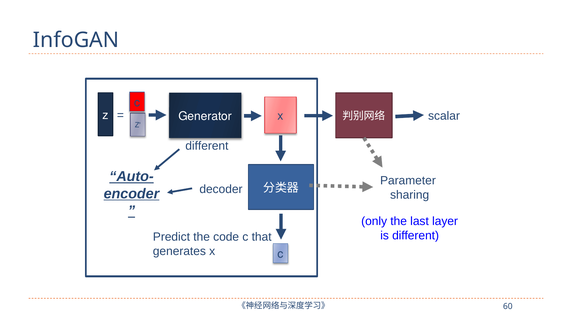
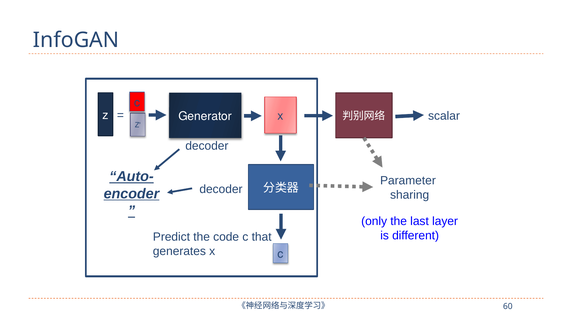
different: different -> decoder (207, 146)
